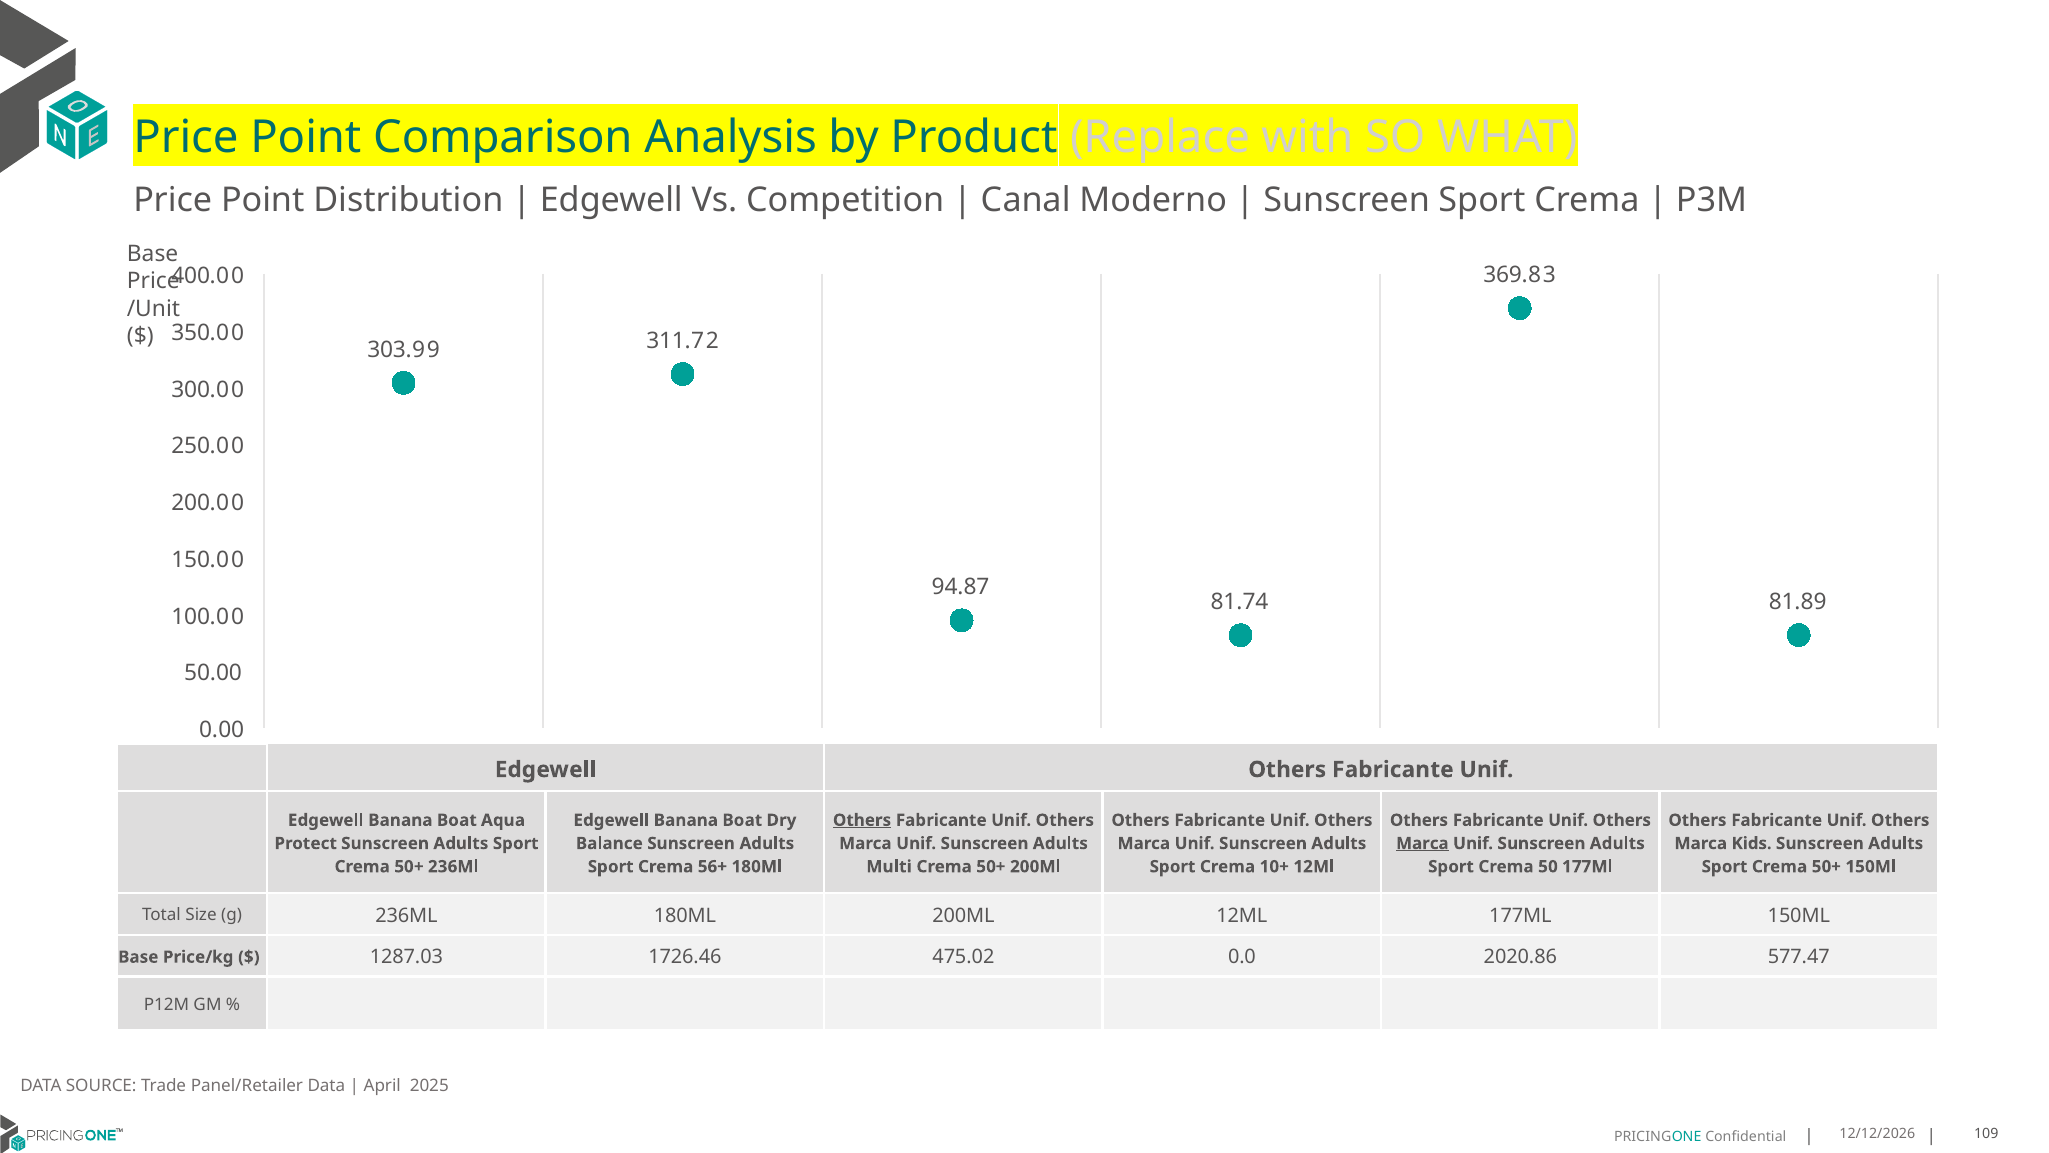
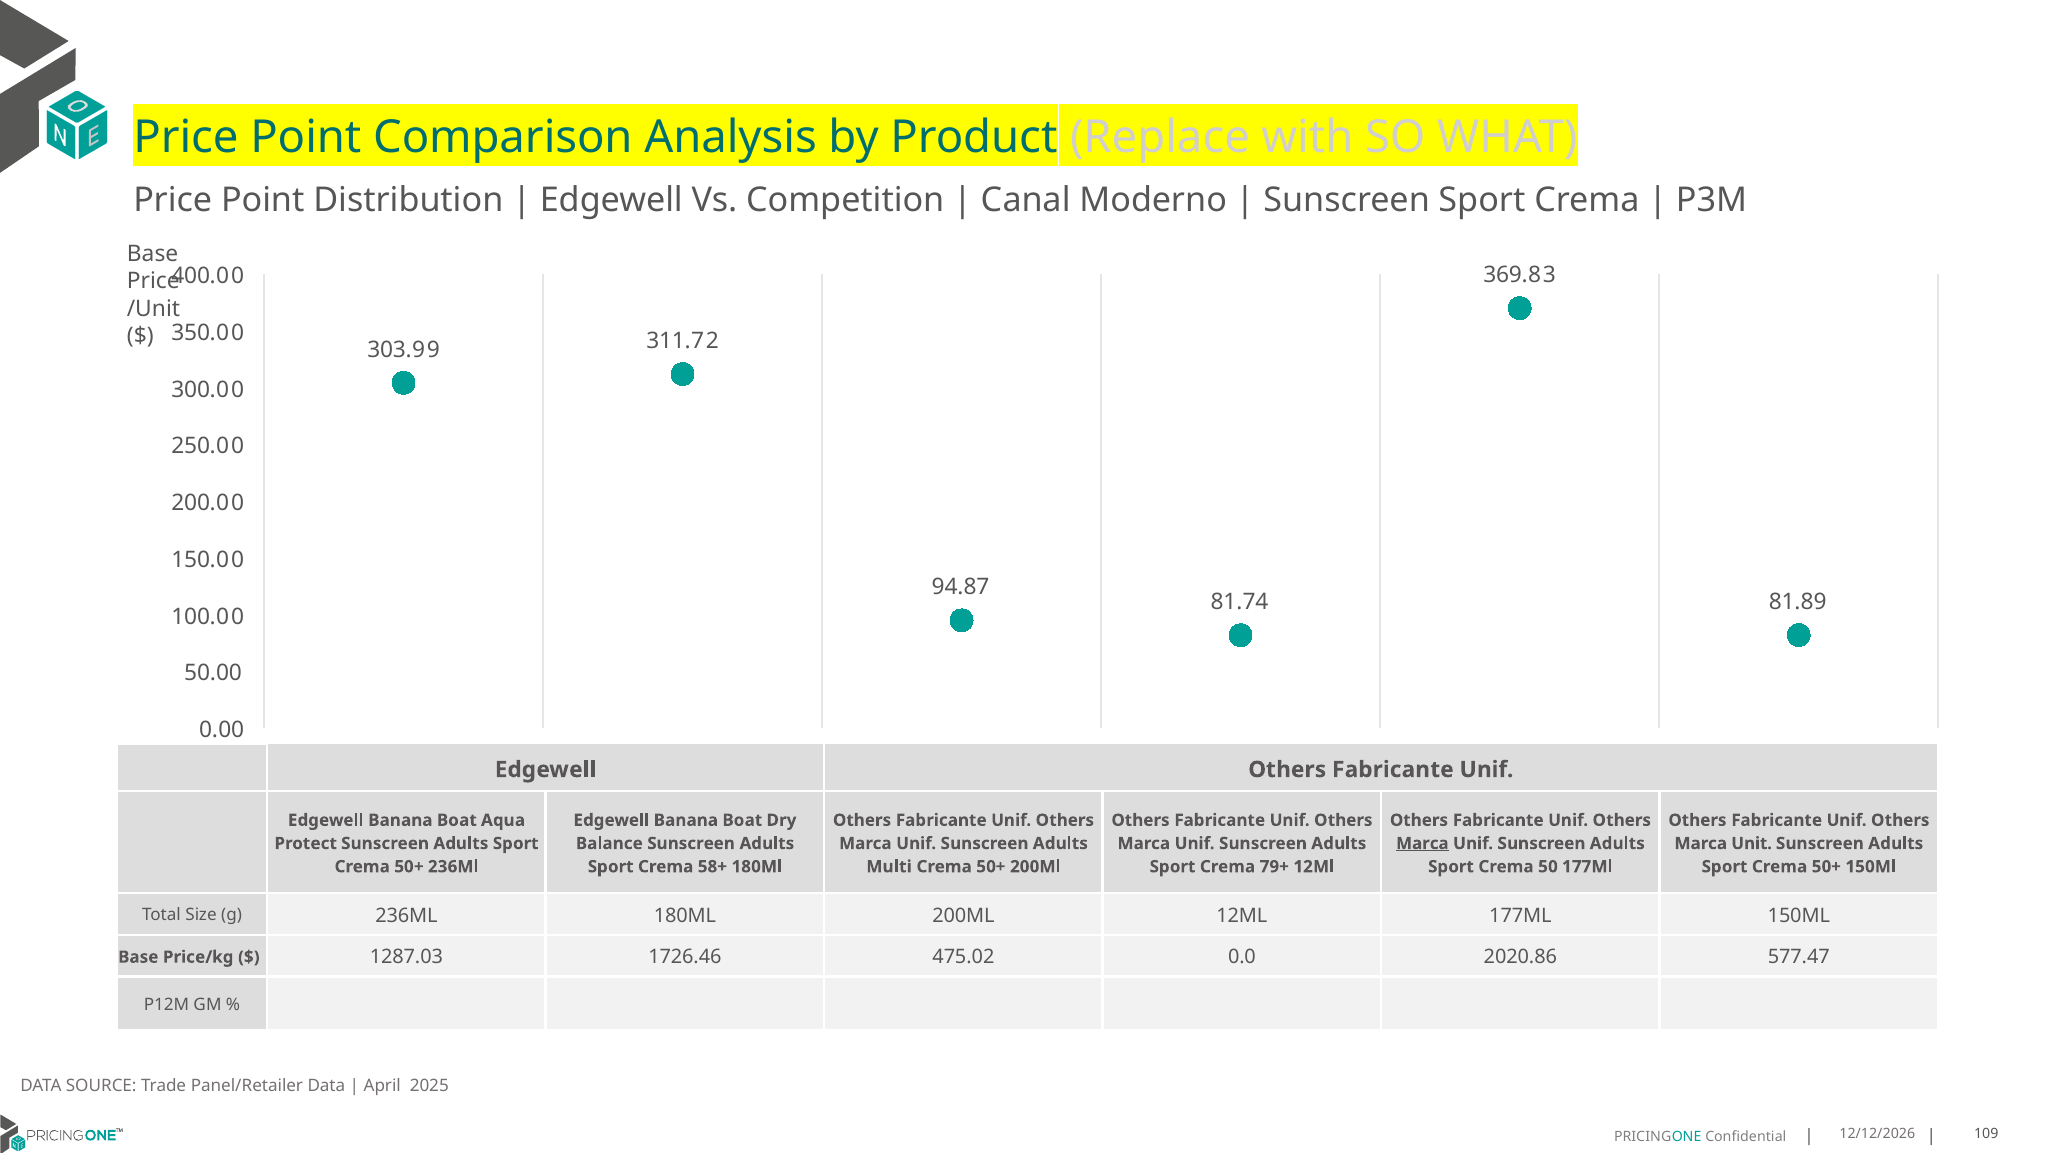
Others underline: present -> none (862, 820)
Kids: Kids -> Unit (1752, 843)
56+: 56+ -> 58+ (712, 866)
10+: 10+ -> 79+ (1274, 866)
